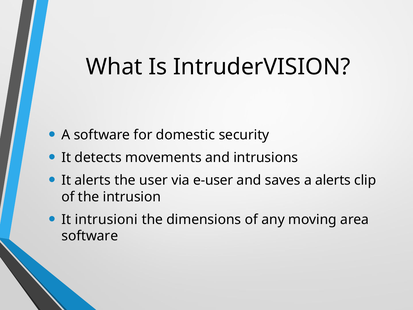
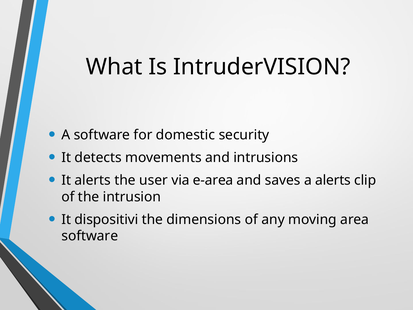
e-user: e-user -> e-area (213, 180)
intrusioni: intrusioni -> dispositivi (106, 219)
